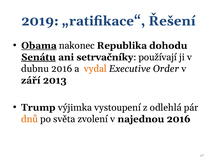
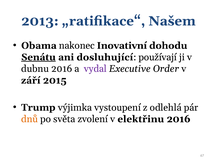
2019: 2019 -> 2013 (40, 21)
Řešení: Řešení -> Našem (172, 21)
Obama underline: present -> none (39, 46)
Republika: Republika -> Inovativní (122, 46)
setrvačníky: setrvačníky -> dosluhující (105, 57)
vydal colour: orange -> purple (95, 69)
2013: 2013 -> 2015 (55, 80)
najednou: najednou -> elektřinu (141, 119)
